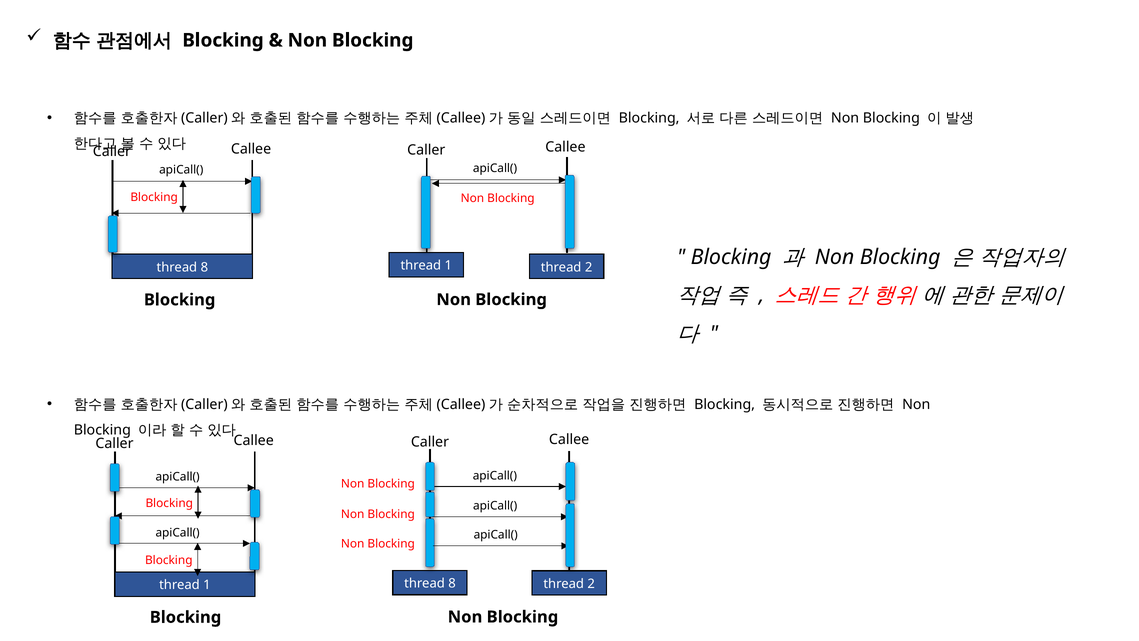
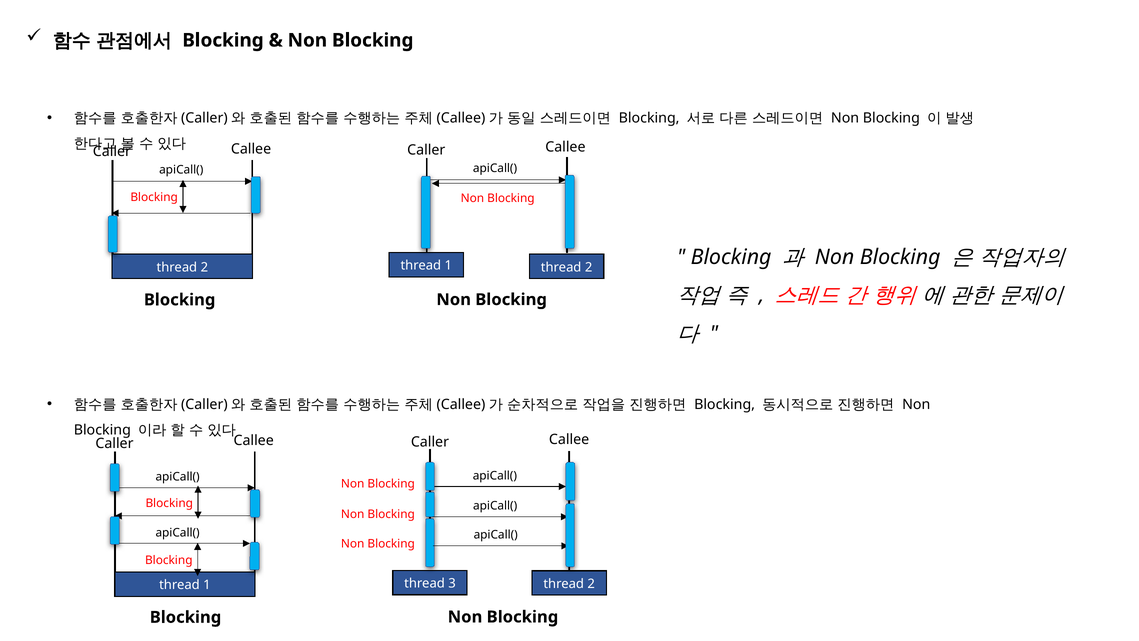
8: 8 -> 2 (204, 267)
8: 8 -> 3 (452, 583)
